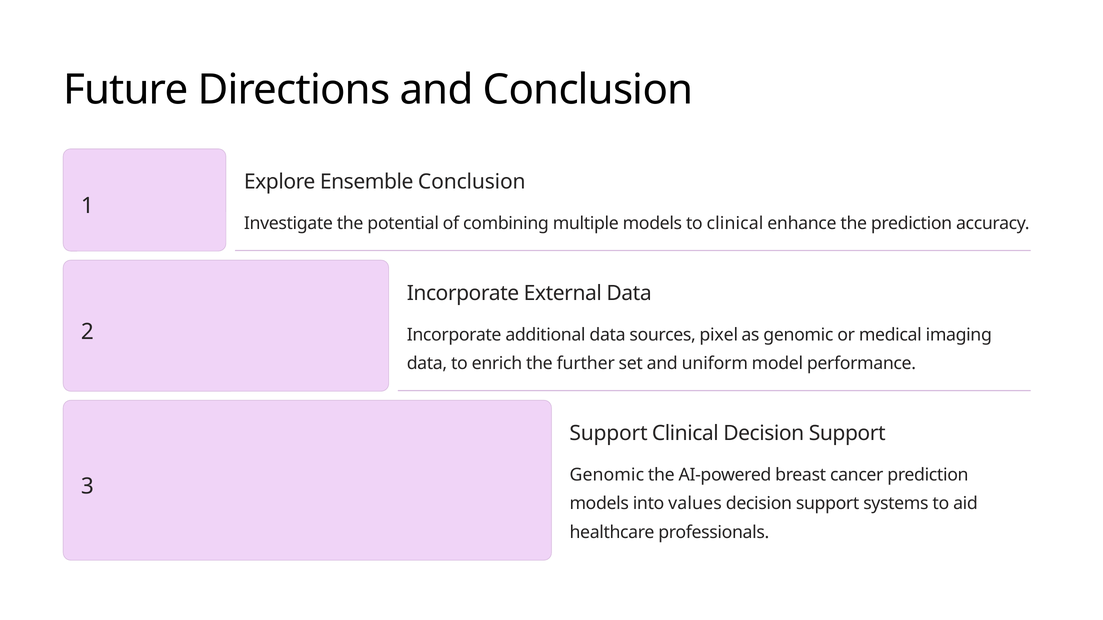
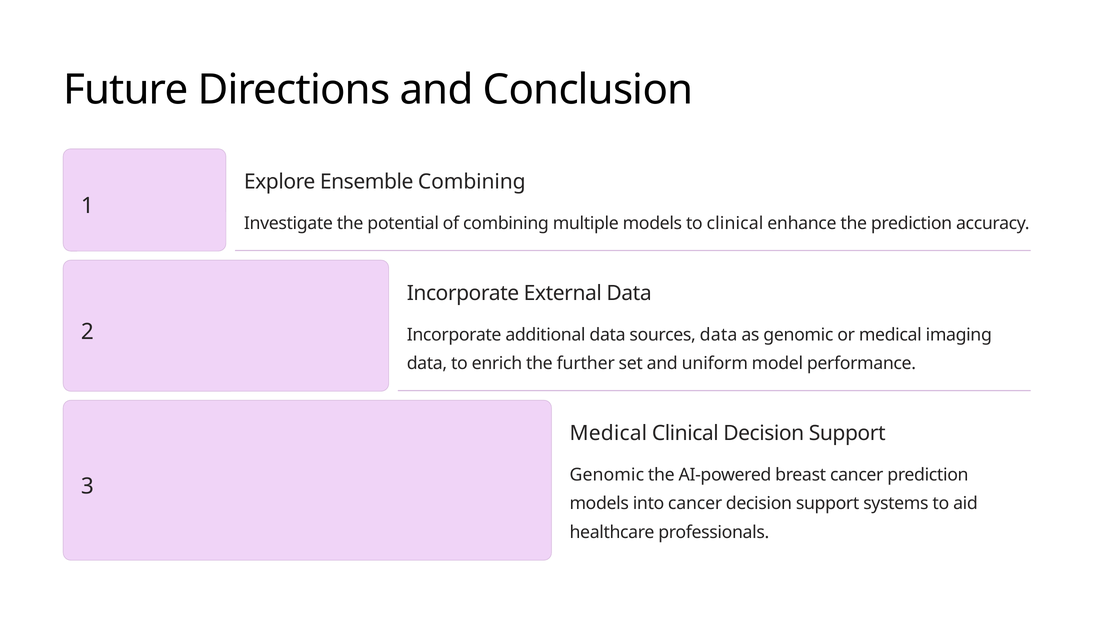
Ensemble Conclusion: Conclusion -> Combining (472, 182)
sources pixel: pixel -> data (719, 335)
Support: Support -> Medical (608, 434)
into values: values -> cancer (695, 504)
